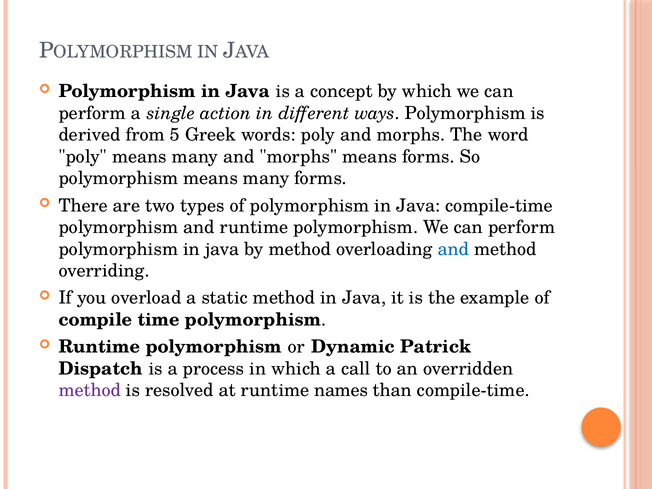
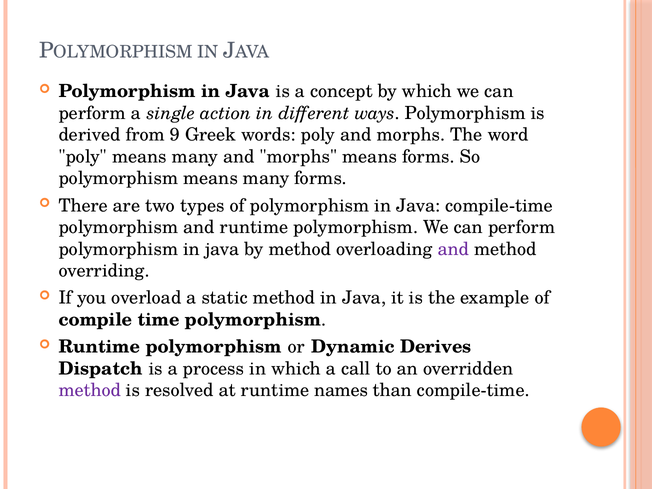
5: 5 -> 9 (175, 135)
and colour: blue -> purple (454, 249)
Patrick: Patrick -> Derives (436, 347)
